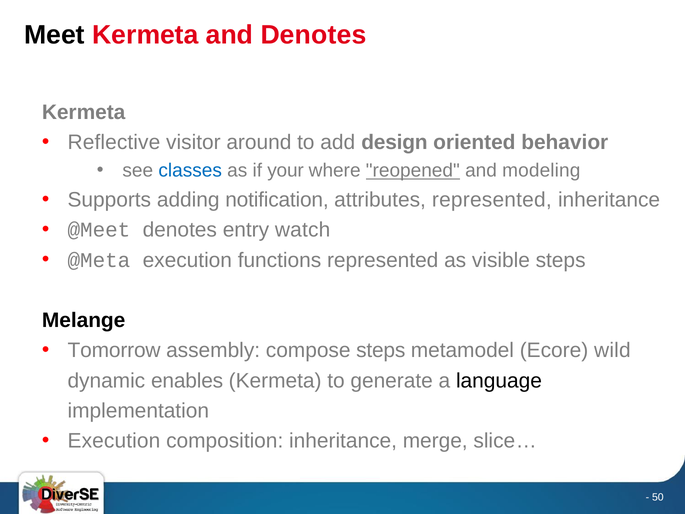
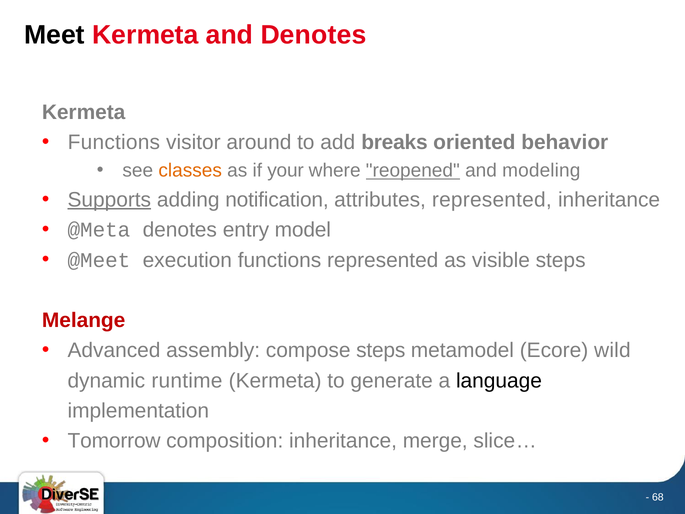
Reflective: Reflective -> Functions (114, 142)
design: design -> breaks (394, 142)
classes colour: blue -> orange (190, 171)
Supports underline: none -> present (109, 200)
@Meet: @Meet -> @Meta (99, 230)
watch: watch -> model (303, 230)
@Meta: @Meta -> @Meet (99, 260)
Melange colour: black -> red (84, 320)
Tomorrow: Tomorrow -> Advanced (114, 350)
enables: enables -> runtime (187, 380)
Execution: Execution -> Tomorrow (114, 441)
50: 50 -> 68 (658, 497)
